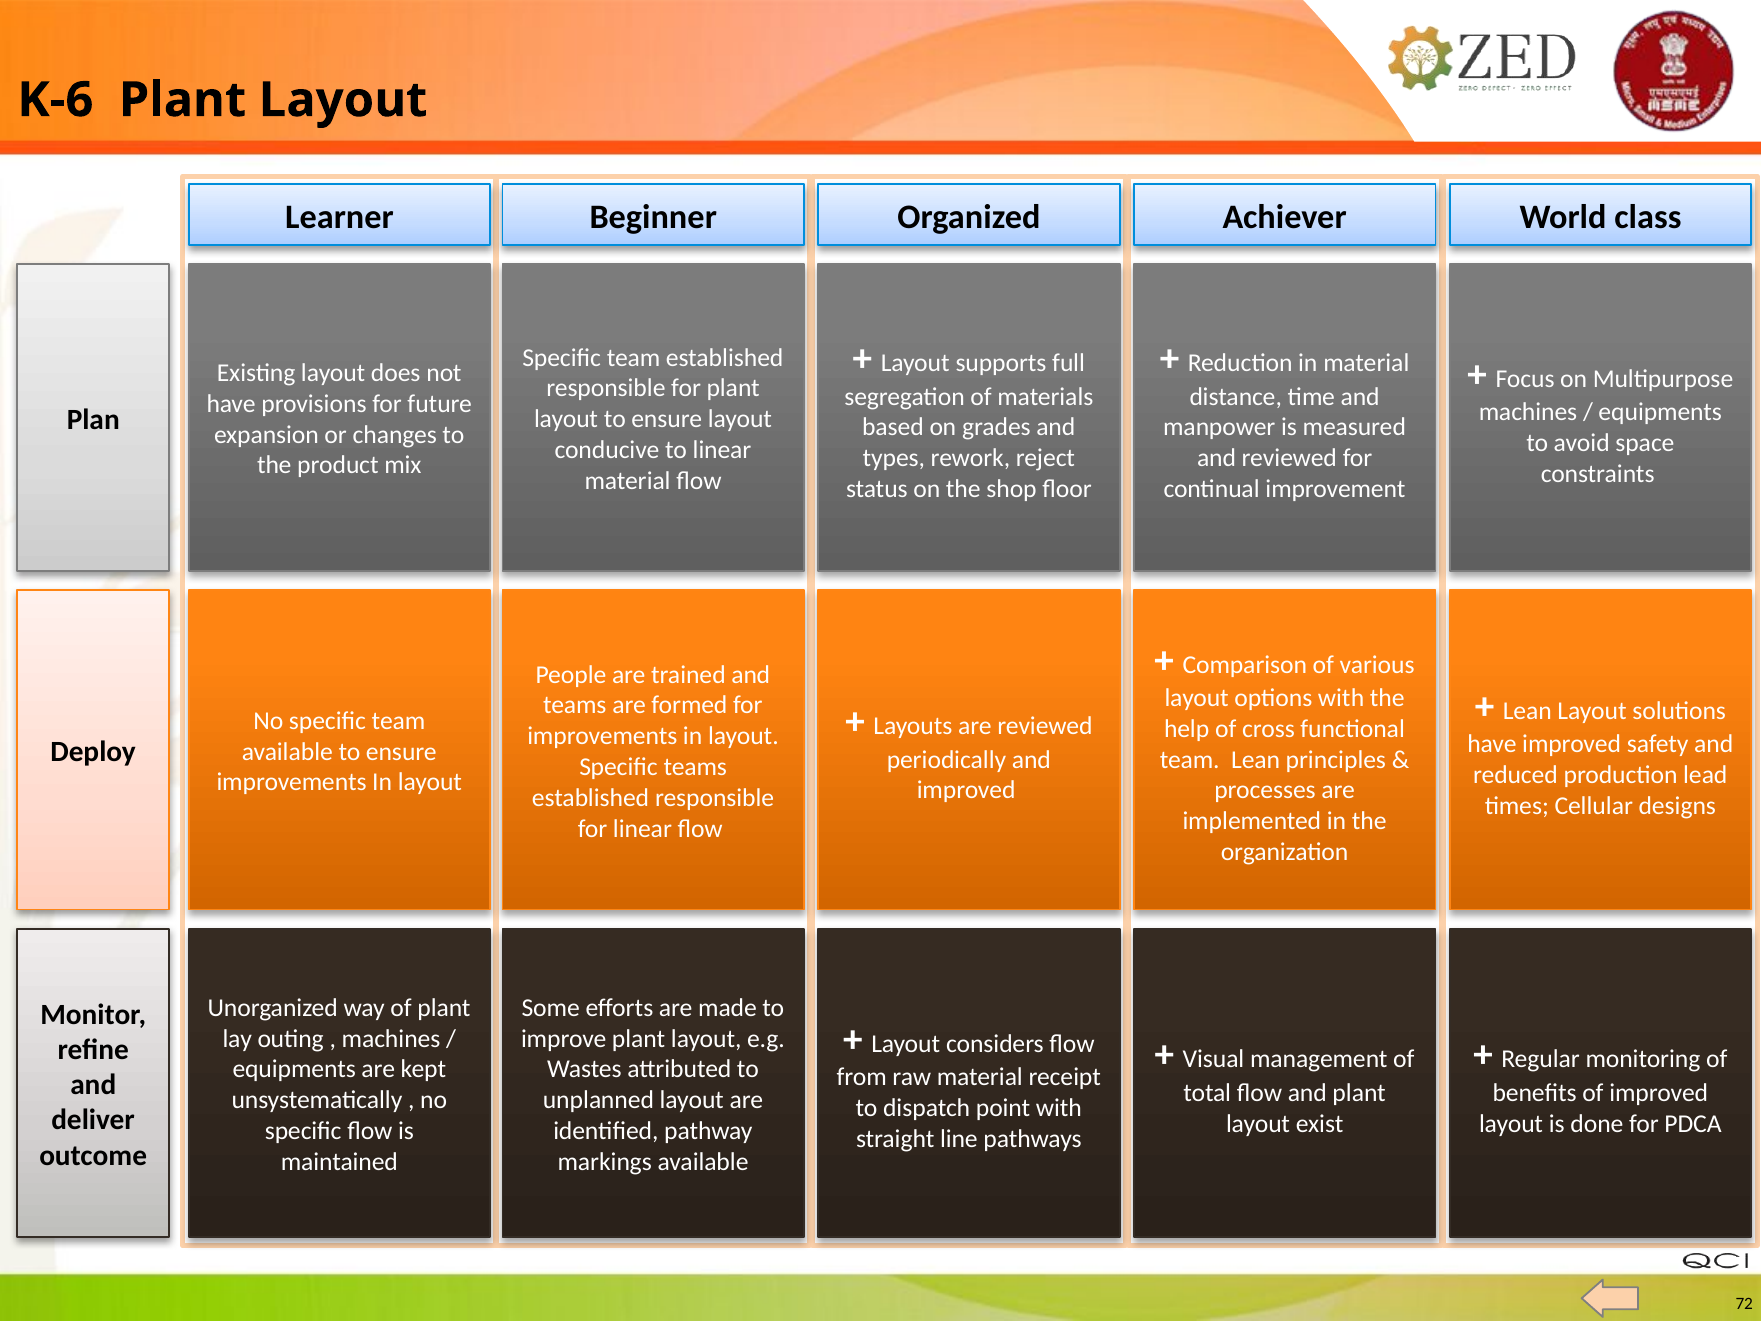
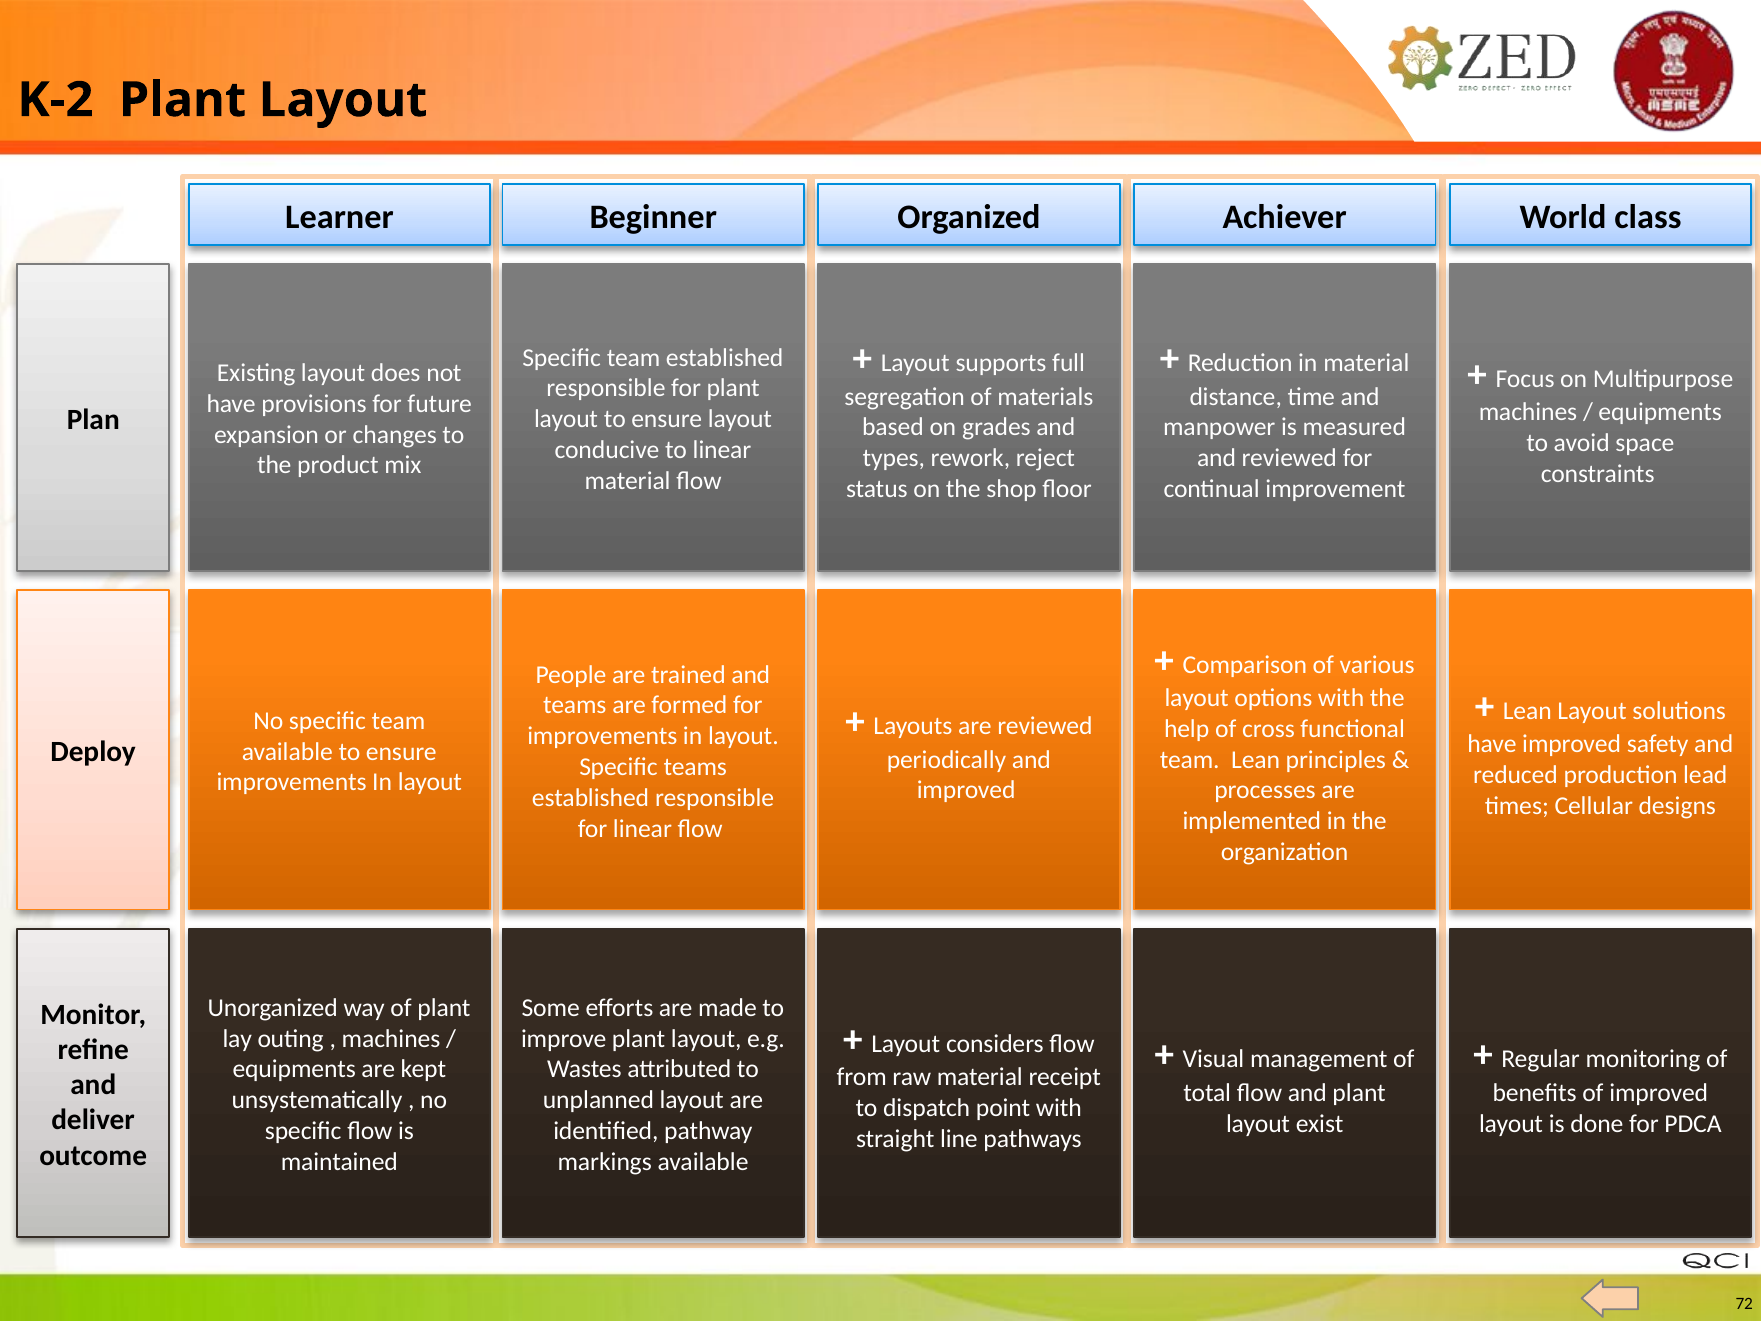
K-6: K-6 -> K-2 (55, 100)
